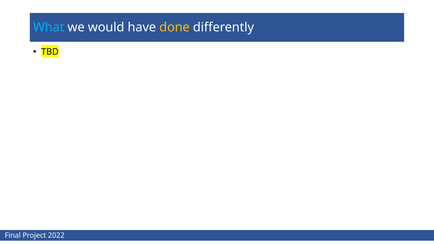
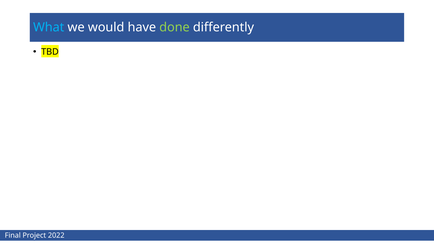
done colour: yellow -> light green (175, 27)
